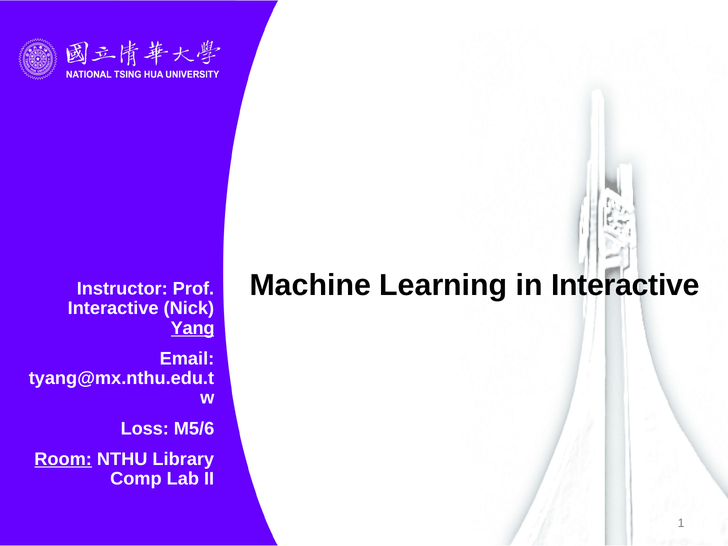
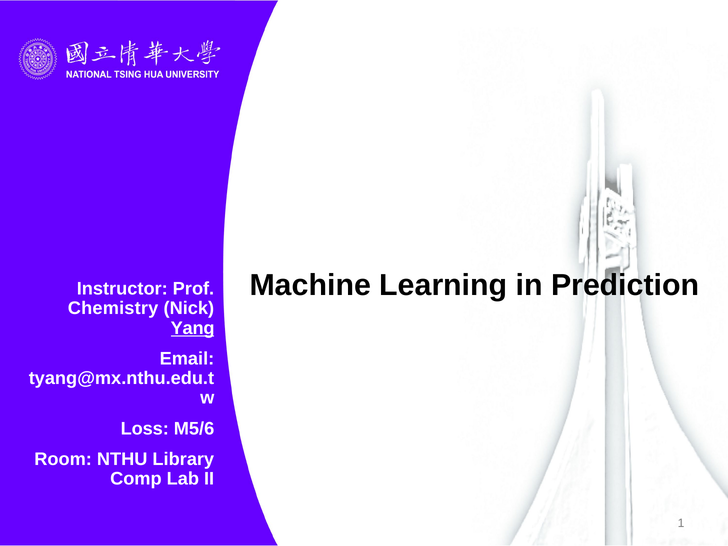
in Interactive: Interactive -> Prediction (625, 285)
Interactive: Interactive -> Chemistry (113, 308)
Room underline: present -> none (63, 459)
